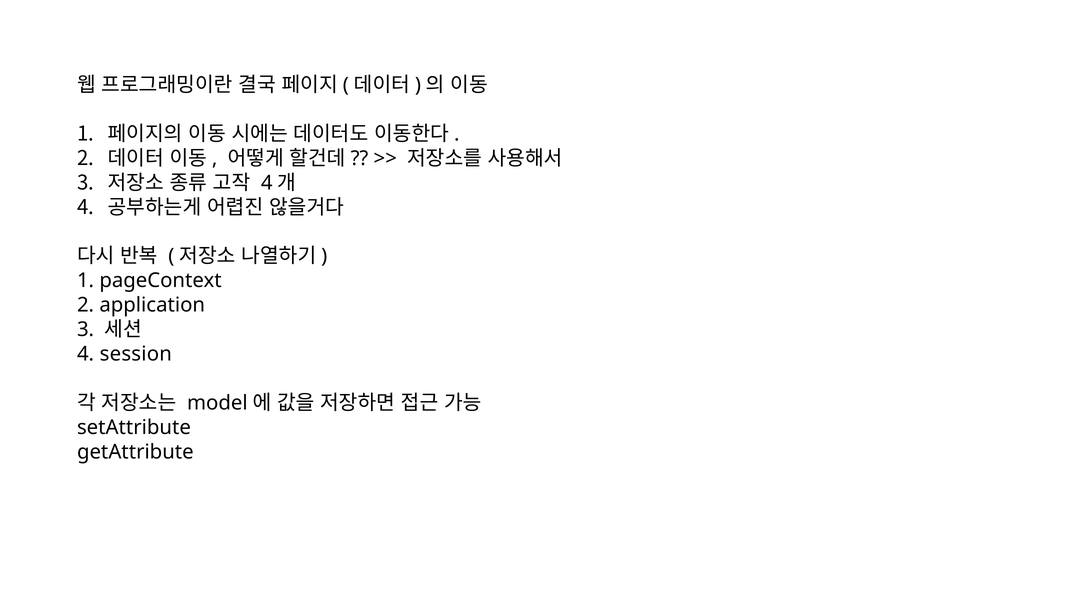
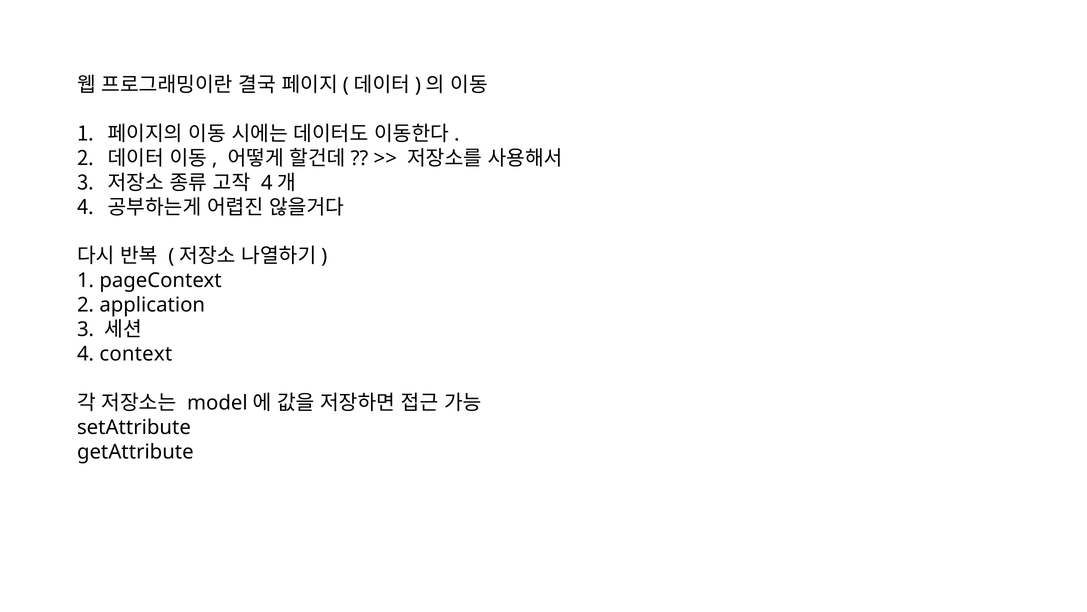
session: session -> context (136, 354)
